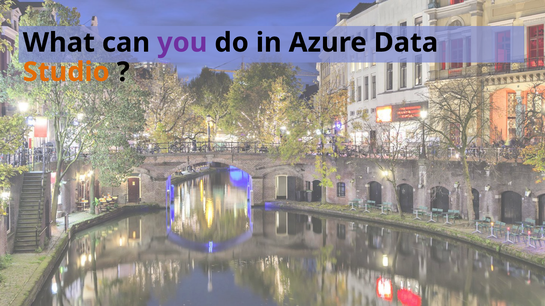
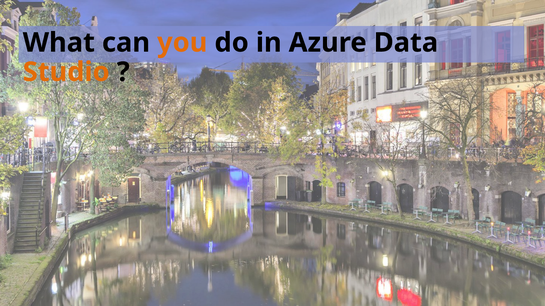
you colour: purple -> orange (182, 43)
